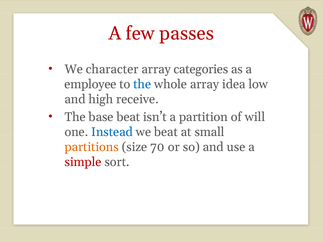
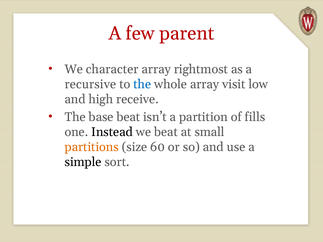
passes: passes -> parent (187, 34)
categories: categories -> rightmost (201, 69)
employee: employee -> recursive (90, 84)
idea: idea -> visit (234, 84)
will: will -> fills (255, 117)
Instead colour: blue -> black (112, 132)
70: 70 -> 60 (158, 147)
simple colour: red -> black (83, 162)
